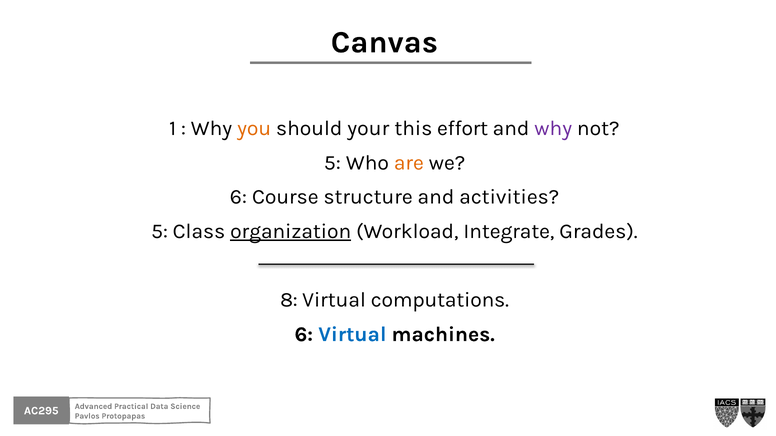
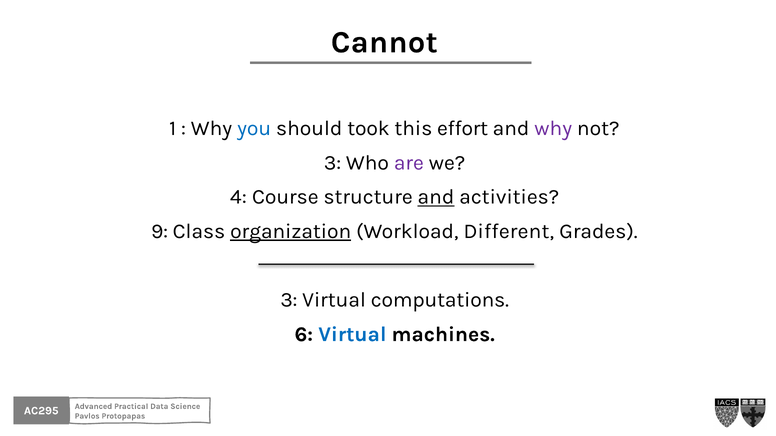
Canvas: Canvas -> Cannot (384, 42)
you colour: orange -> blue (254, 129)
your: your -> took (368, 129)
5: 5 -> 3 (333, 163)
are colour: orange -> purple (409, 163)
6: 6 -> 4 (238, 197)
and underline: none -> present (436, 197)
5: 5 -> 9 (160, 232)
Integrate: Integrate -> Different (509, 232)
8: 8 -> 3 (289, 300)
